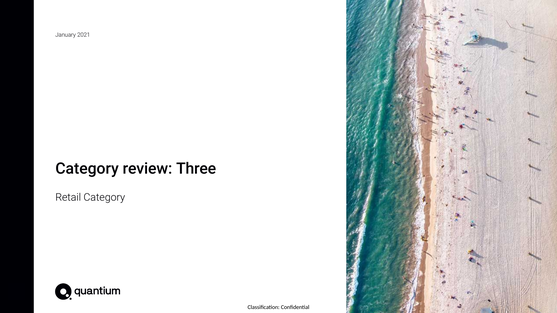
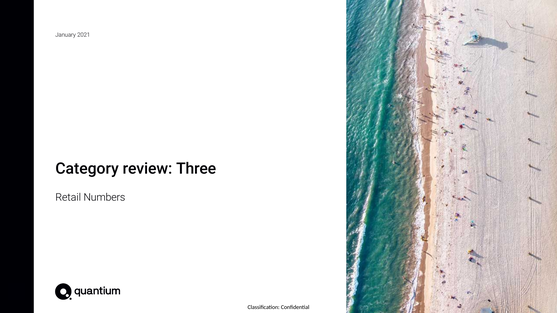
Retail Category: Category -> Numbers (104, 198)
